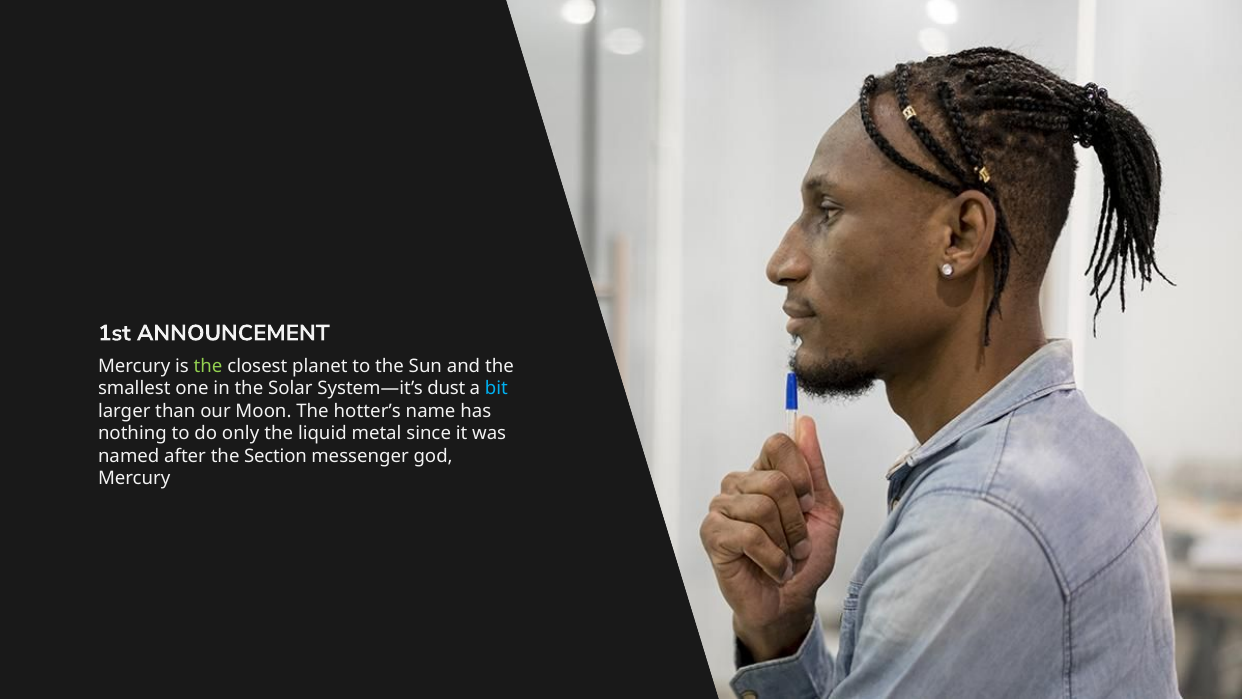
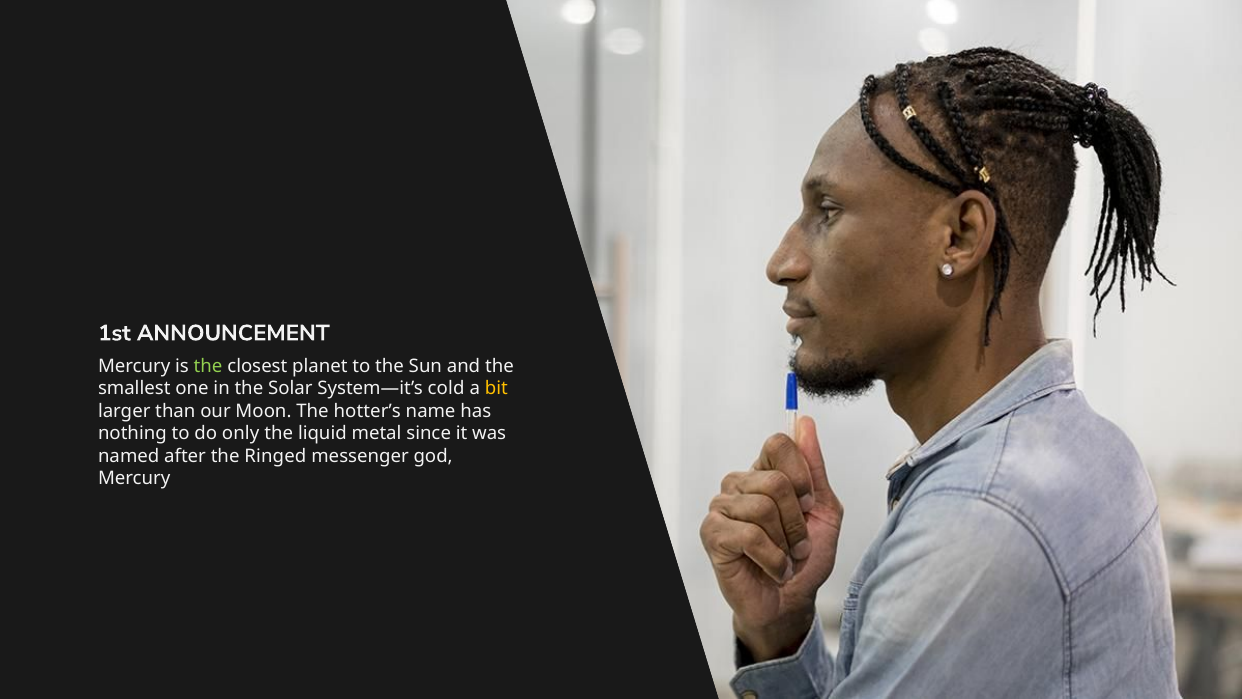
dust: dust -> cold (446, 389)
bit colour: light blue -> yellow (496, 389)
Section: Section -> Ringed (275, 456)
